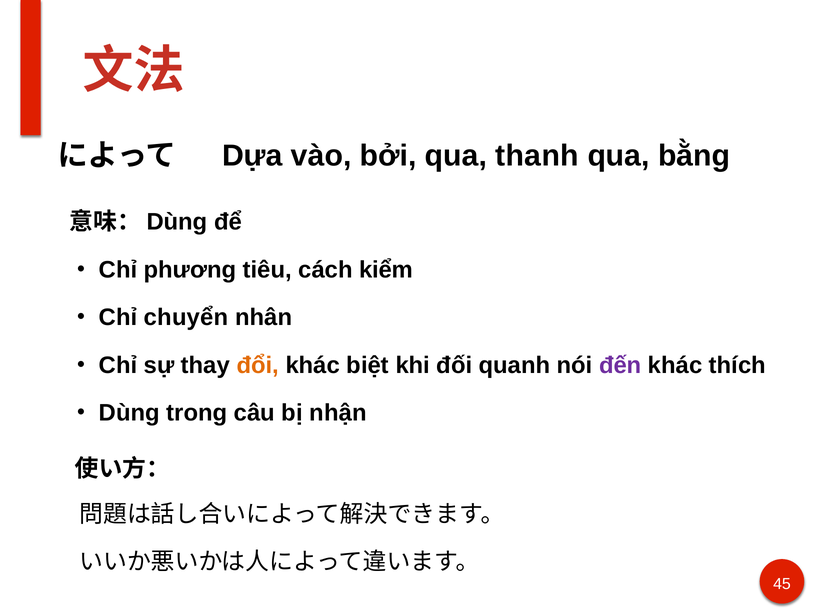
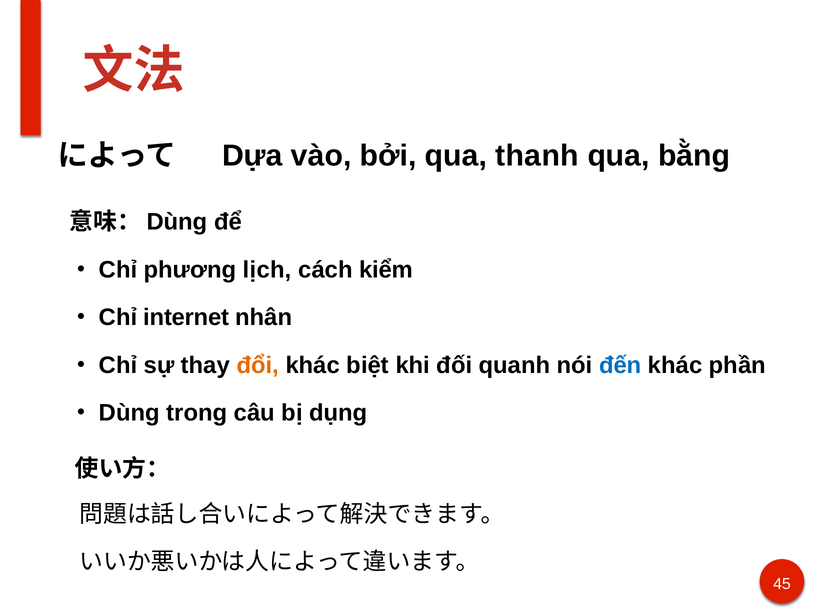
tiêu: tiêu -> lịch (267, 270)
chuyển: chuyển -> internet (186, 317)
đến colour: purple -> blue (620, 365)
thích: thích -> phần (737, 365)
nhận: nhận -> dụng (338, 413)
